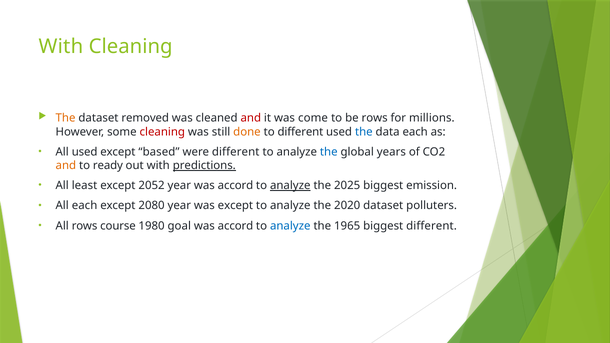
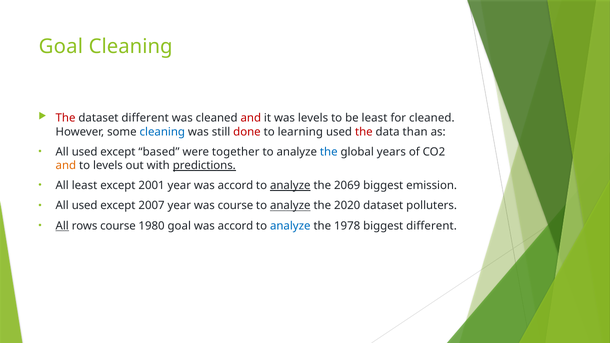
With: With -> Goal (61, 46)
The colour: orange -> red (66, 118)
dataset removed: removed -> different (145, 118)
was come: come -> levels (313, 118)
be rows: rows -> least (375, 118)
for millions: millions -> cleaned (432, 118)
cleaning colour: red -> blue (162, 132)
done colour: orange -> red (247, 132)
to different: different -> learning (300, 132)
the colour: blue -> red (364, 132)
data each: each -> than (415, 132)
were different: different -> together (236, 152)
to ready: ready -> levels (108, 166)
2052: 2052 -> 2001 (152, 186)
2025: 2025 -> 2069 (347, 186)
each: each -> used (85, 206)
2080: 2080 -> 2007 (152, 206)
was except: except -> course (235, 206)
analyze underline: none -> present (290, 206)
All underline: none -> present (62, 226)
1965: 1965 -> 1978 (347, 226)
